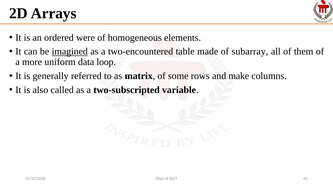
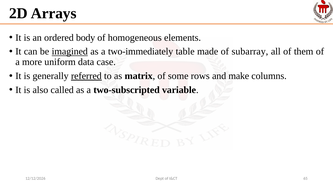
were: were -> body (86, 38)
two-encountered: two-encountered -> two-immediately (141, 52)
loop: loop -> case (106, 62)
referred underline: none -> present (86, 76)
